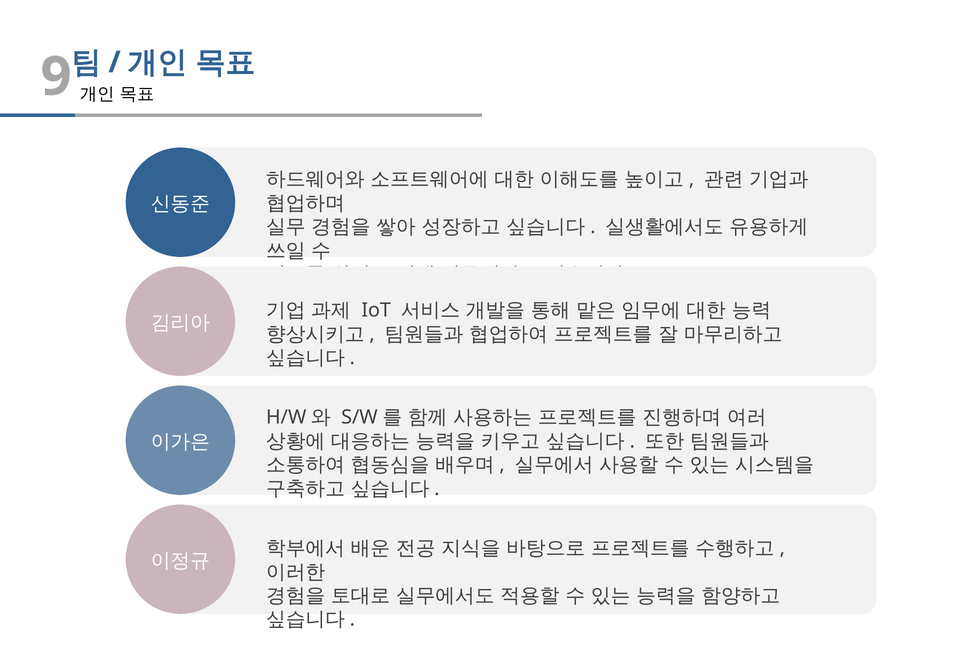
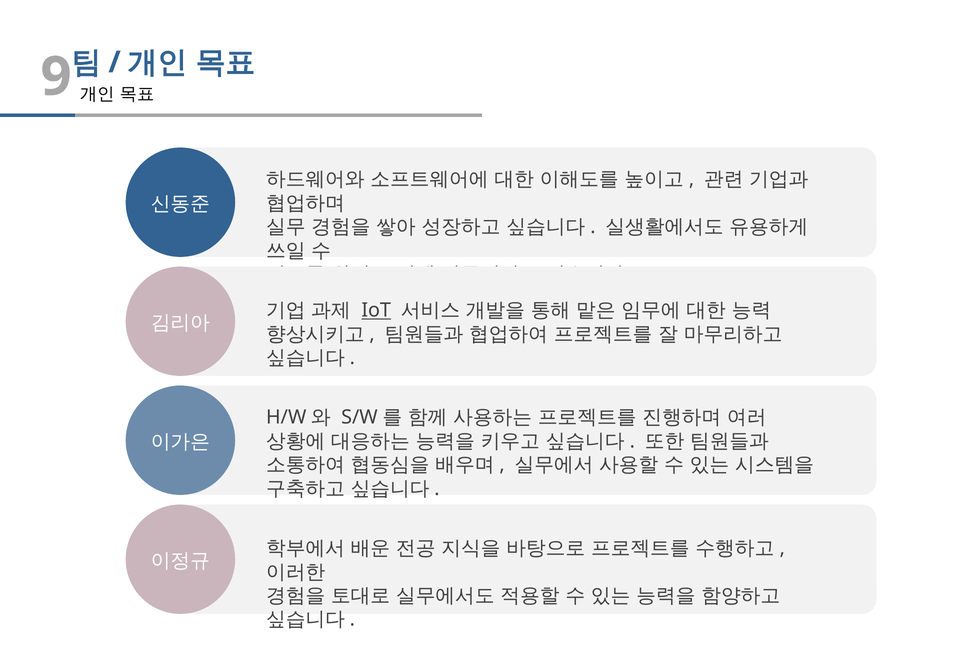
IoT underline: none -> present (376, 311)
